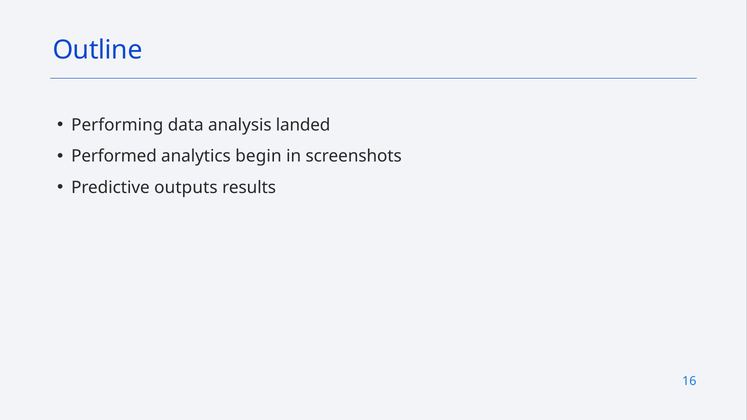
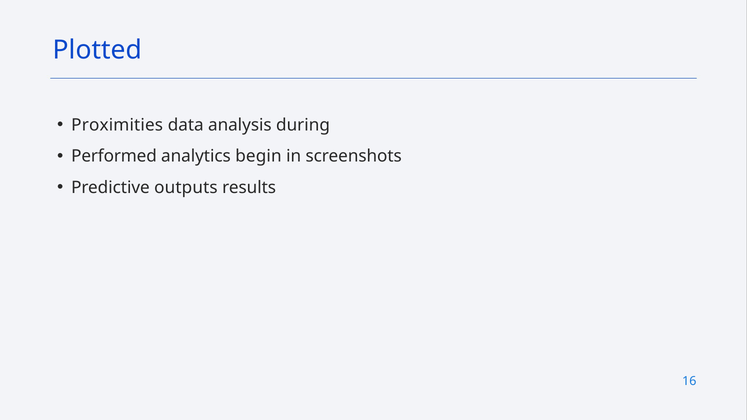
Outline: Outline -> Plotted (97, 50)
Performing: Performing -> Proximities (117, 125)
landed: landed -> during (303, 125)
